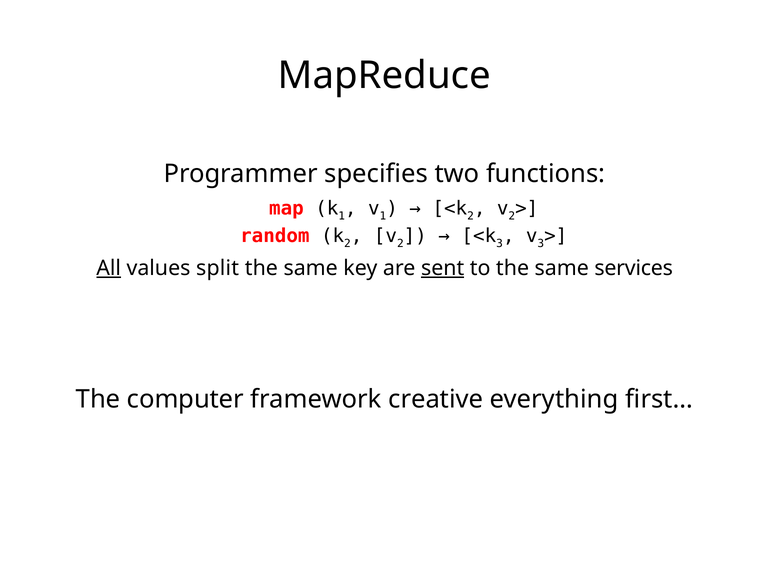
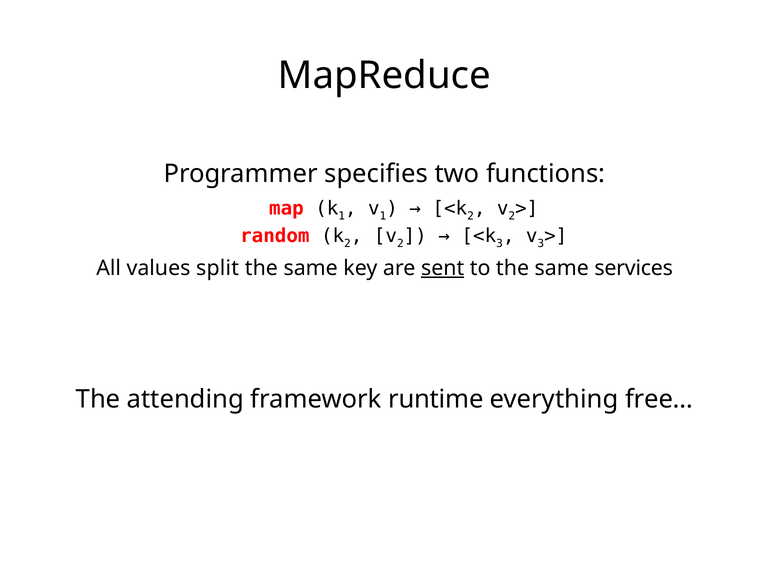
All underline: present -> none (109, 268)
computer: computer -> attending (185, 399)
creative: creative -> runtime (436, 399)
first…: first… -> free… (659, 399)
